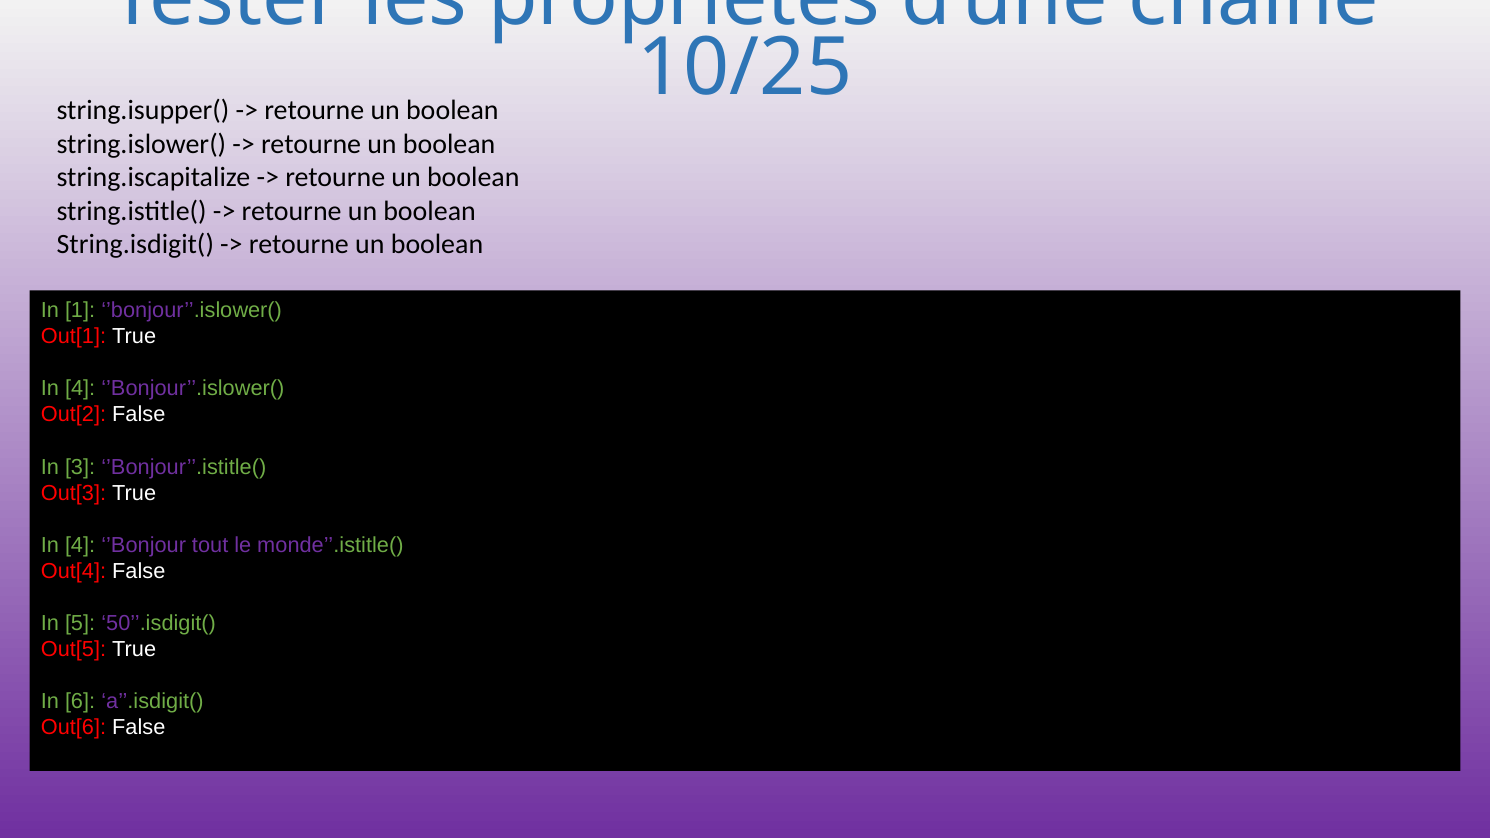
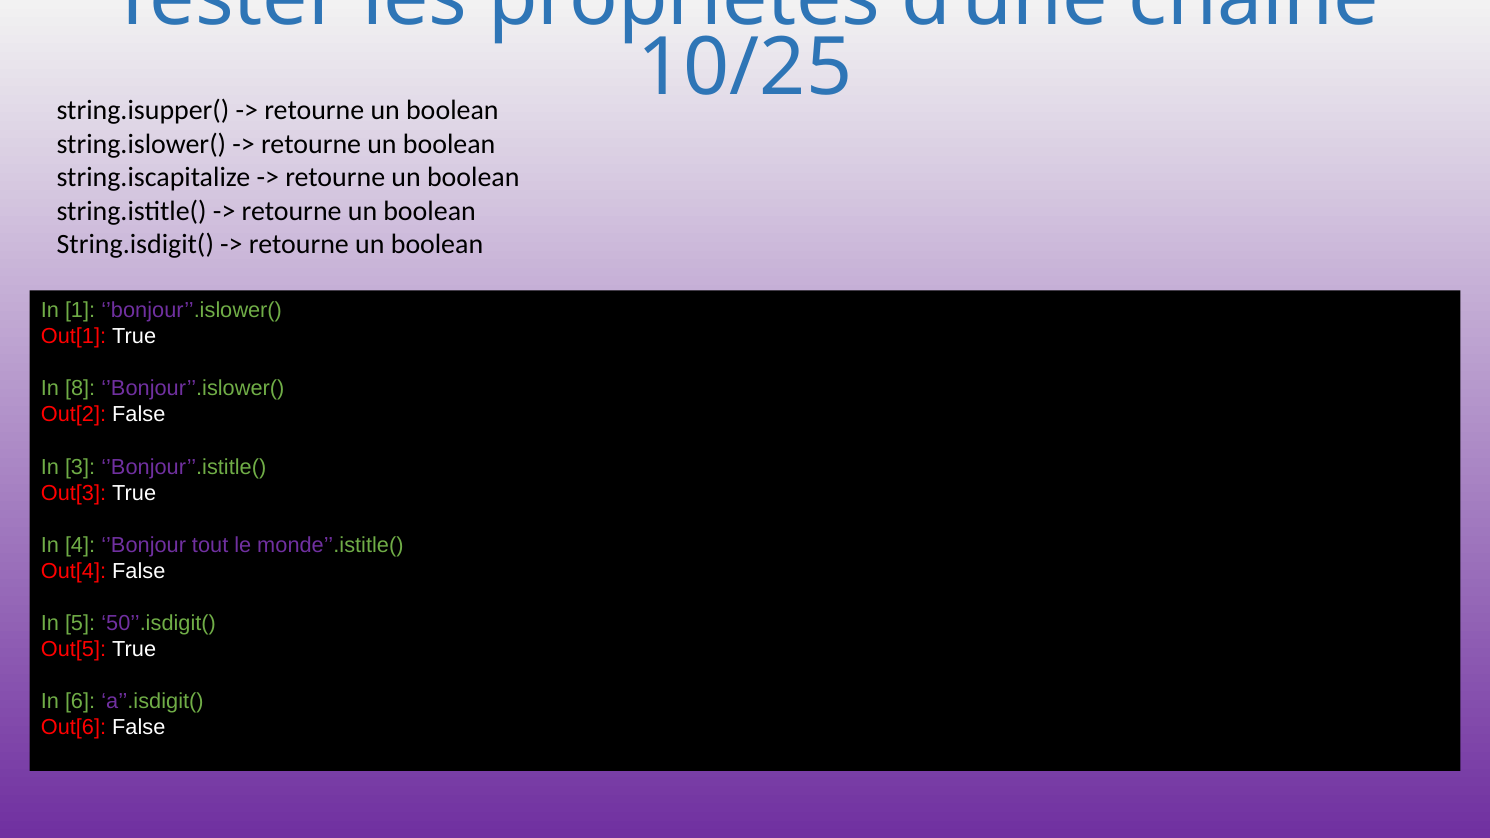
4: 4 -> 8 (80, 389)
